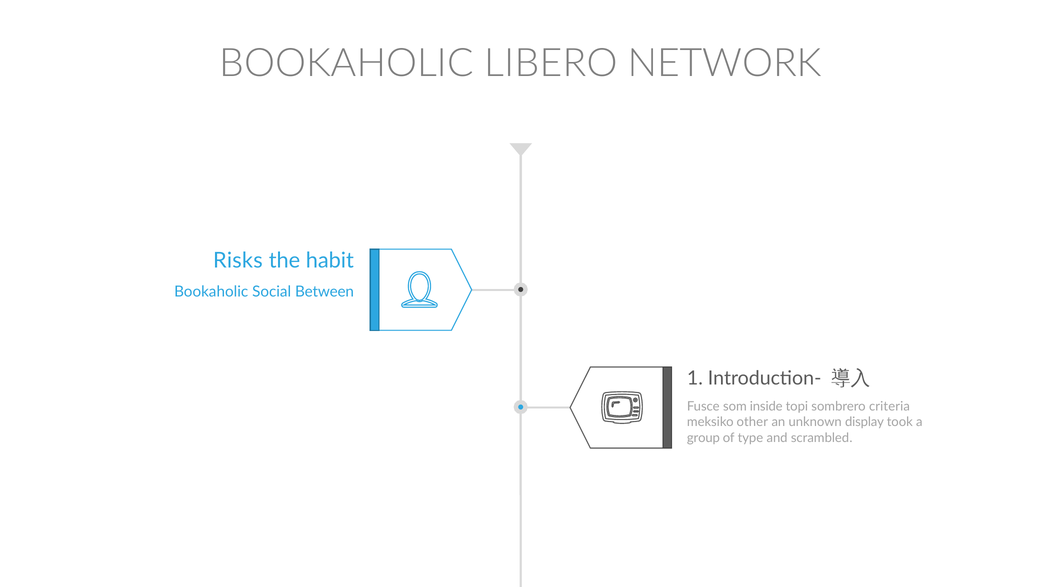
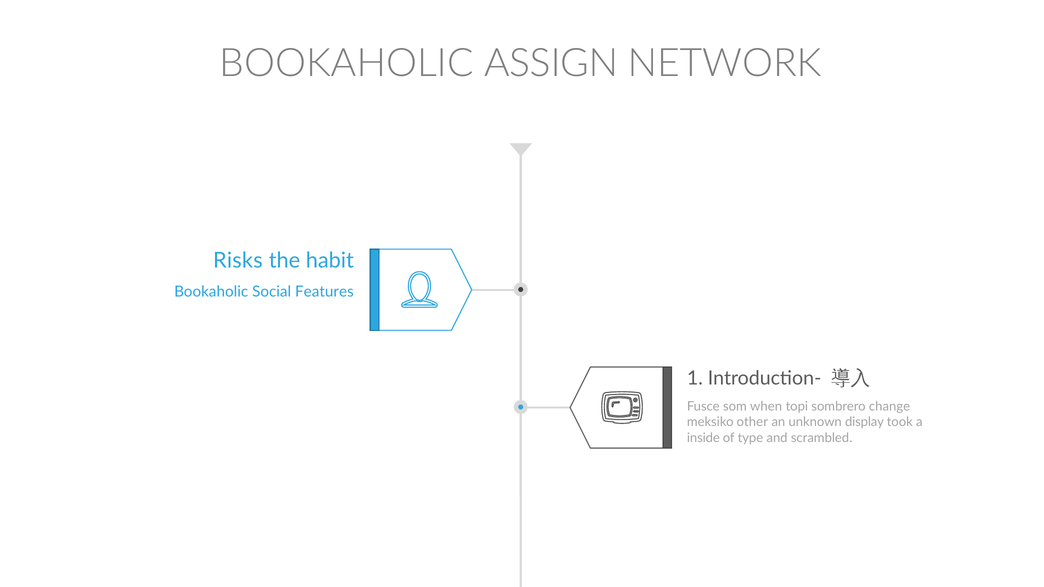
LIBERO: LIBERO -> ASSIGN (551, 63)
Between: Between -> Features (324, 292)
inside: inside -> when (766, 407)
criteria: criteria -> change (890, 407)
group: group -> inside (703, 438)
